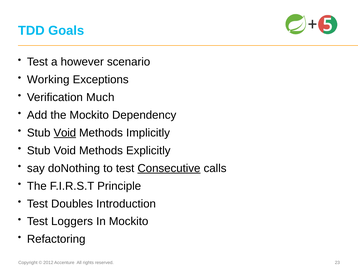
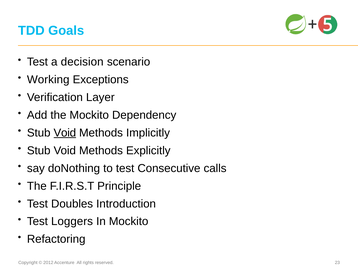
however: however -> decision (82, 62)
Much: Much -> Layer (100, 97)
Consecutive underline: present -> none (169, 168)
